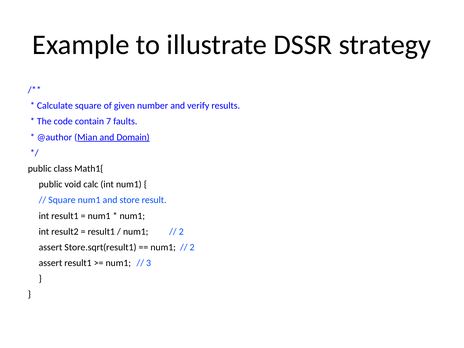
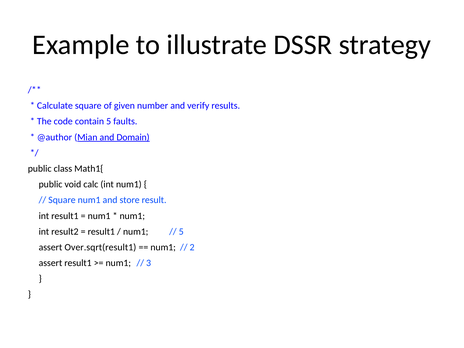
contain 7: 7 -> 5 (109, 121)
2: 2 -> 5 (181, 232)
Store.sqrt(result1: Store.sqrt(result1 -> Over.sqrt(result1 (100, 247)
